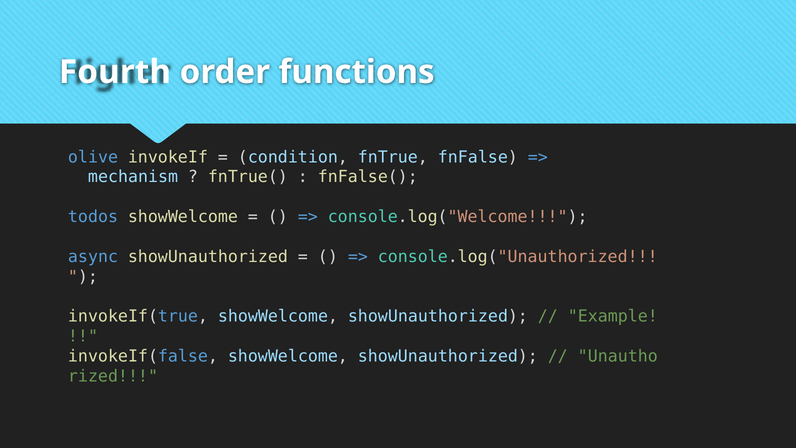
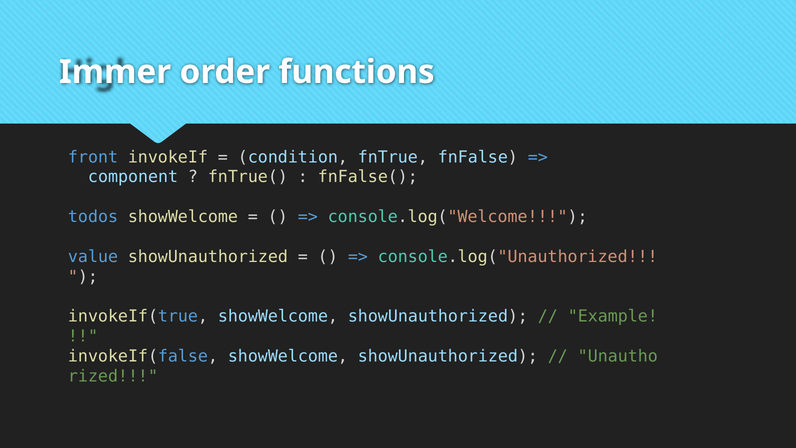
Fourth: Fourth -> Immer (115, 72)
olive: olive -> front (93, 157)
mechanism: mechanism -> component (133, 177)
async: async -> value (93, 257)
